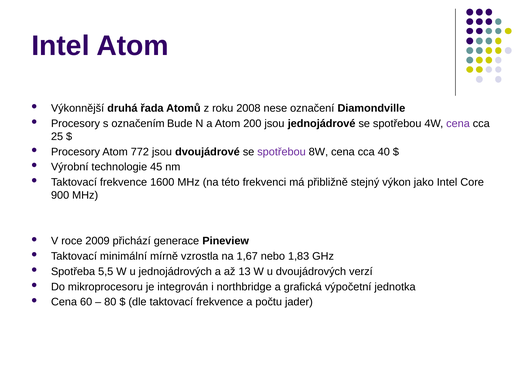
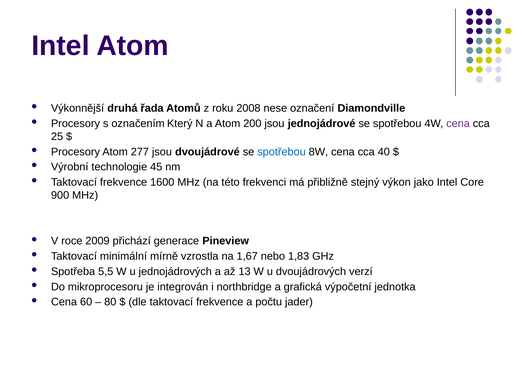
Bude: Bude -> Který (180, 124)
772: 772 -> 277 (140, 152)
spotřebou colour: purple -> blue (282, 152)
